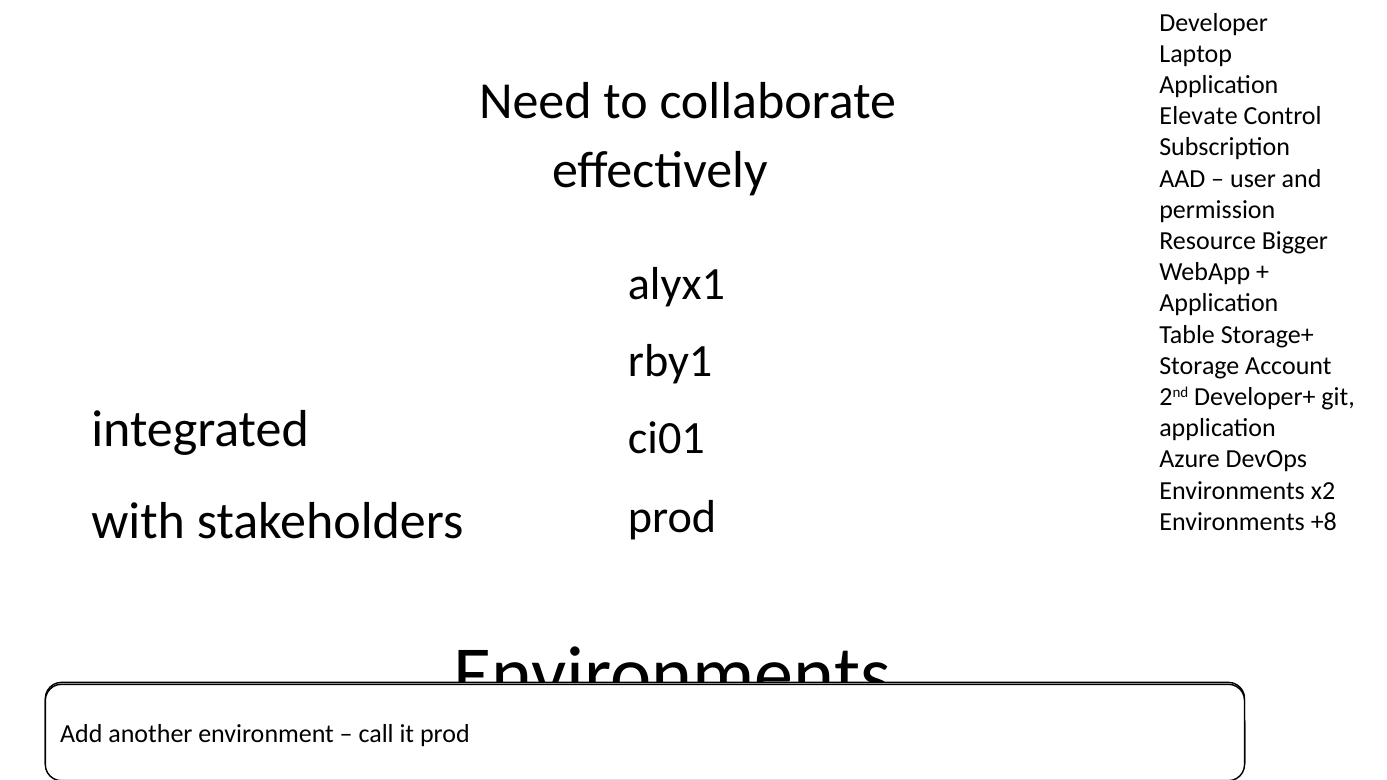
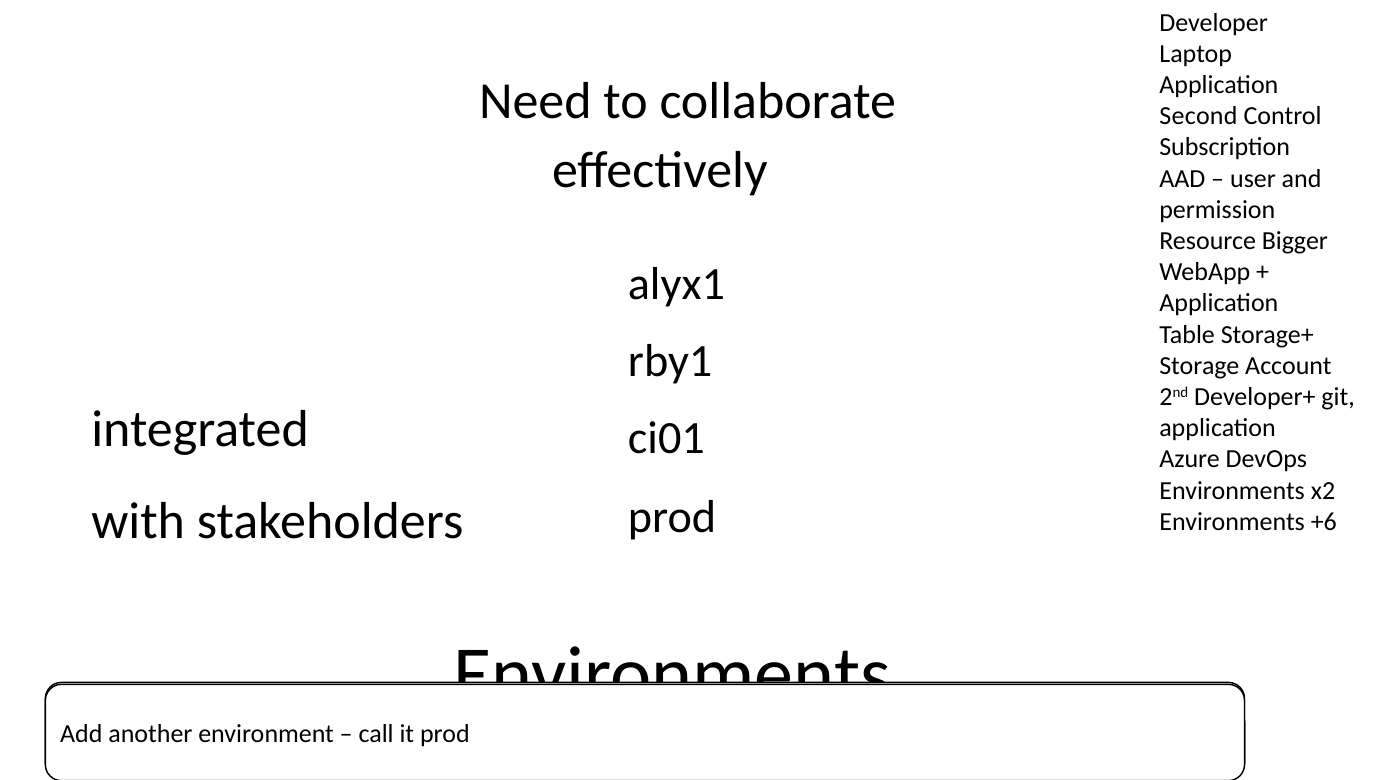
Elevate: Elevate -> Second (1198, 116)
+8: +8 -> +6 (1324, 522)
